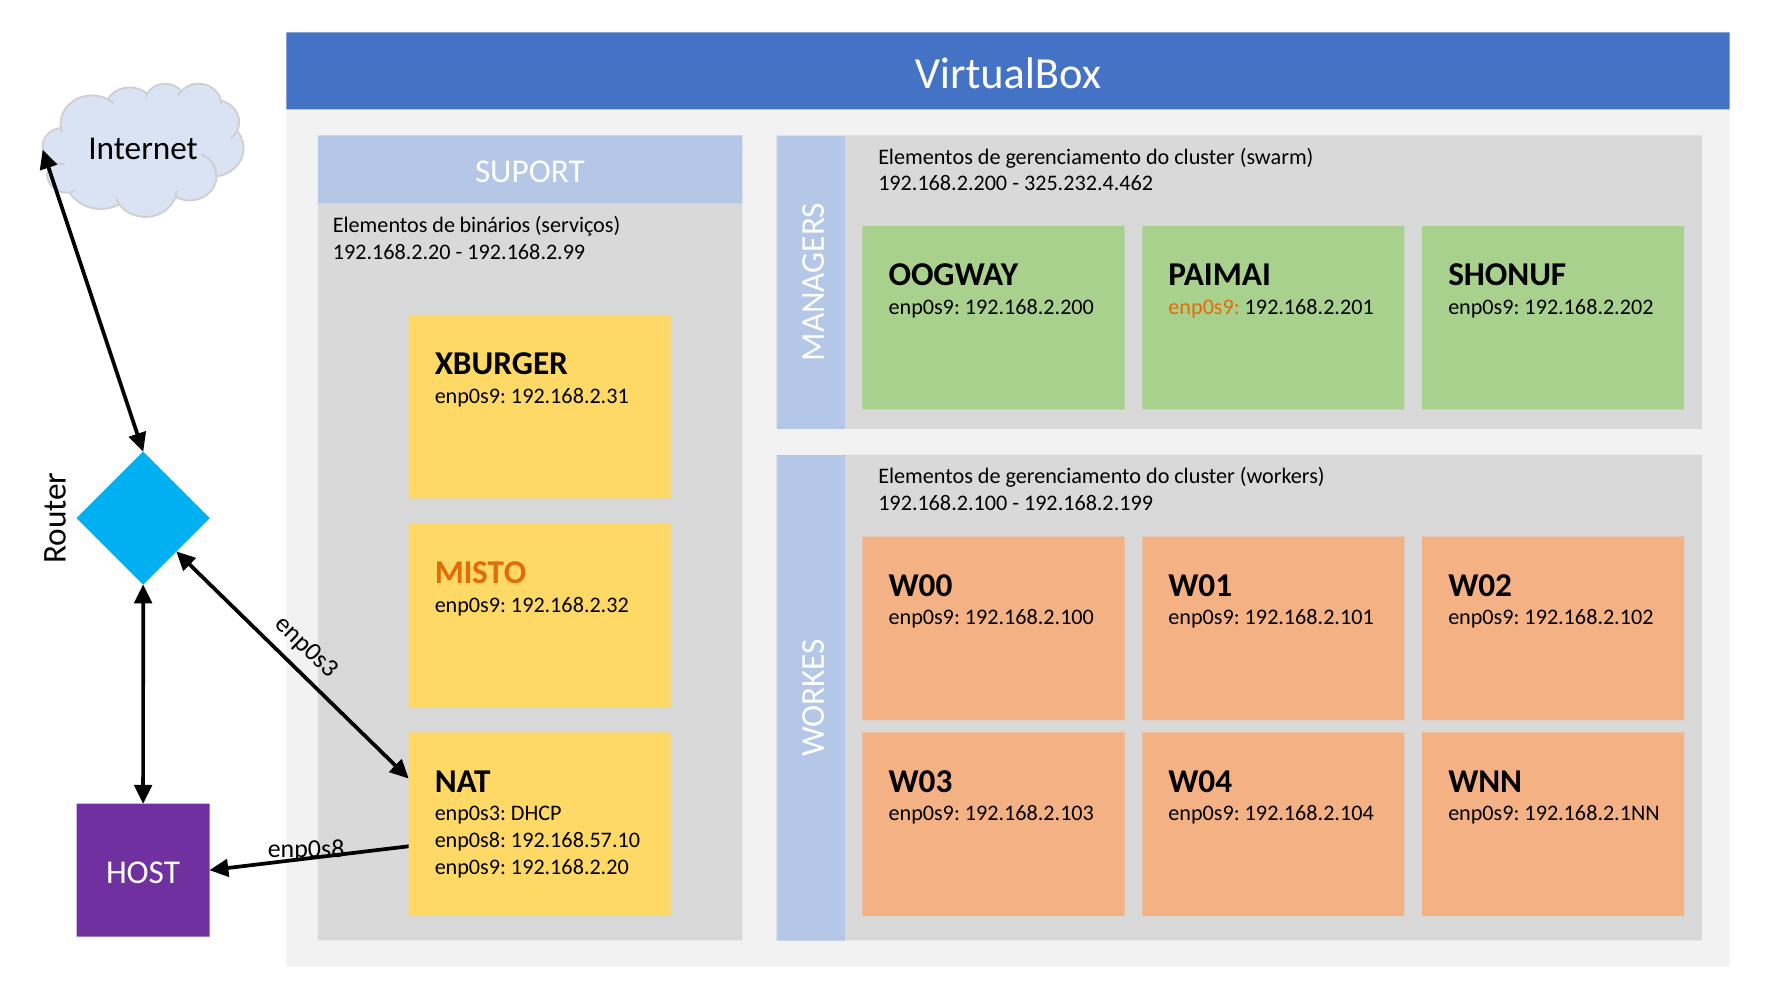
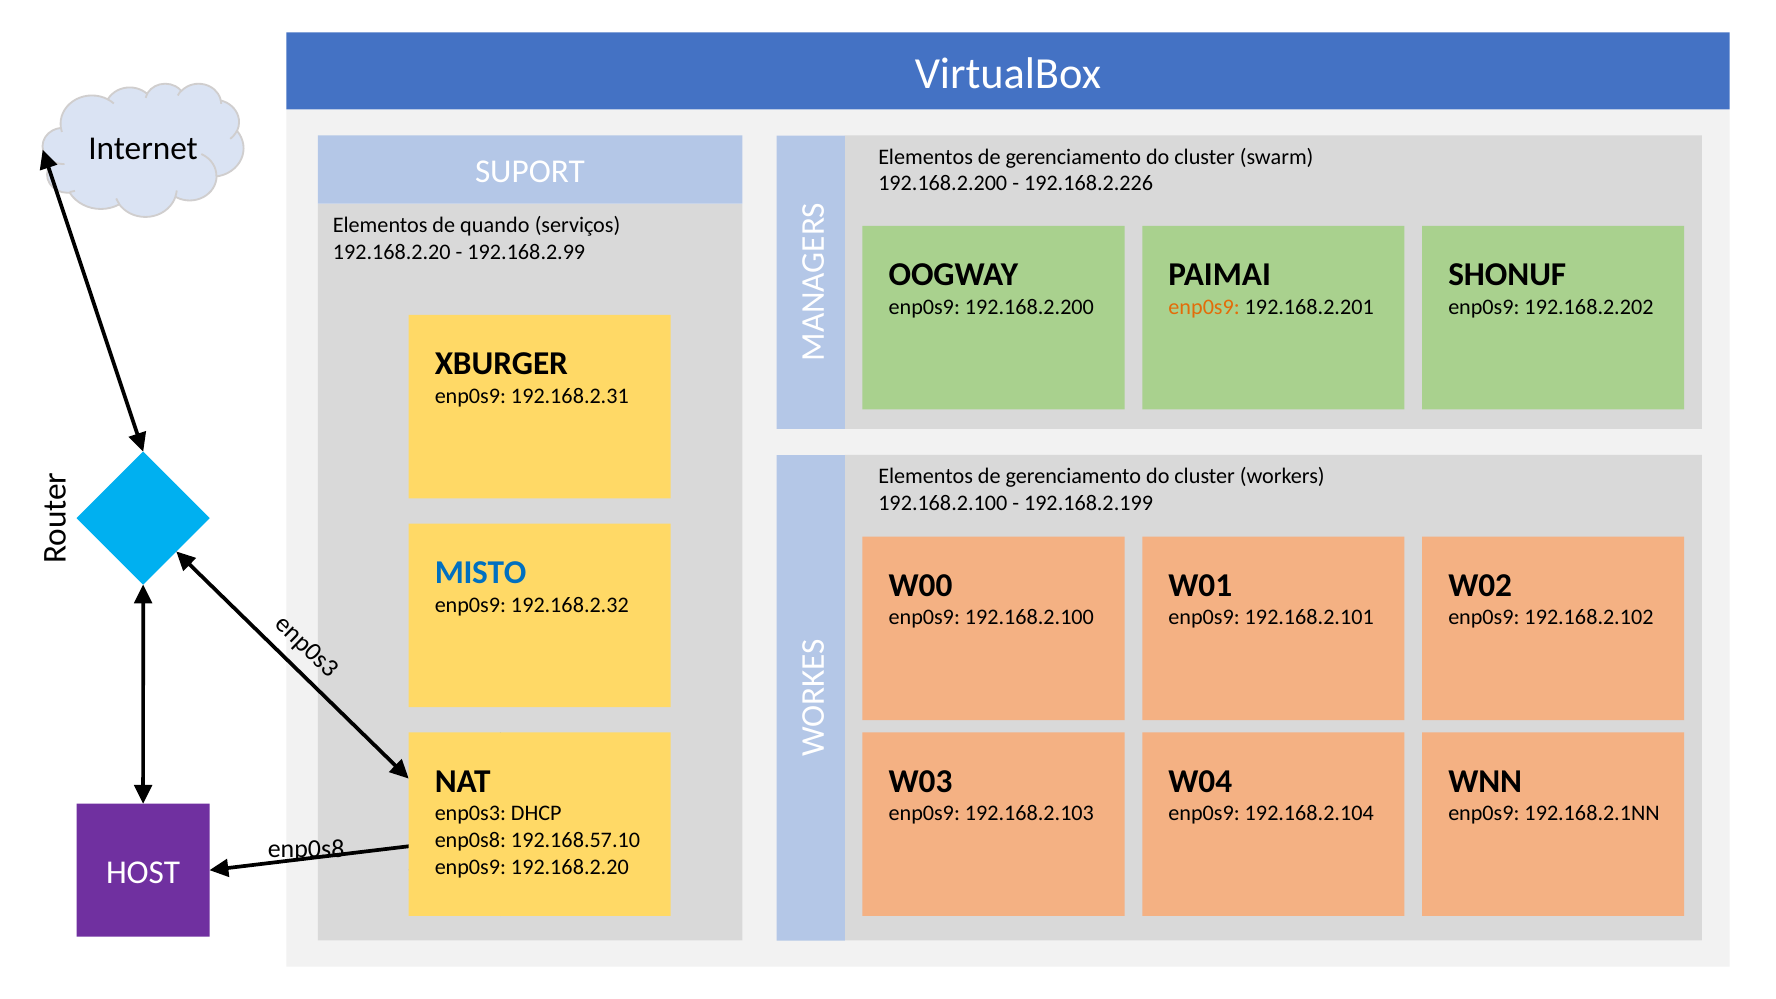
325.232.4.462: 325.232.4.462 -> 192.168.2.226 (1089, 184)
binários: binários -> quando (495, 225)
MISTO colour: orange -> blue (481, 572)
